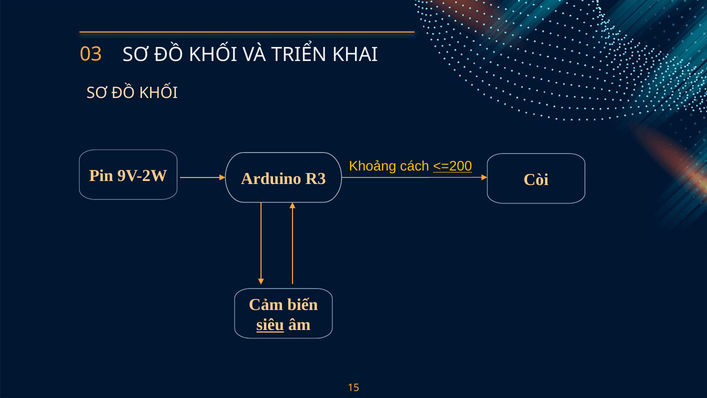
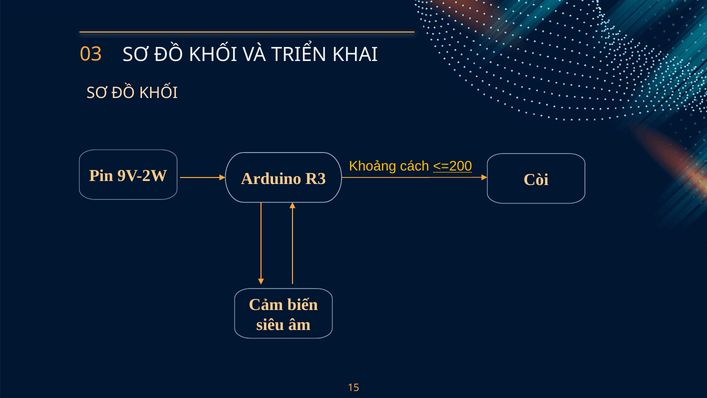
siêu underline: present -> none (270, 324)
